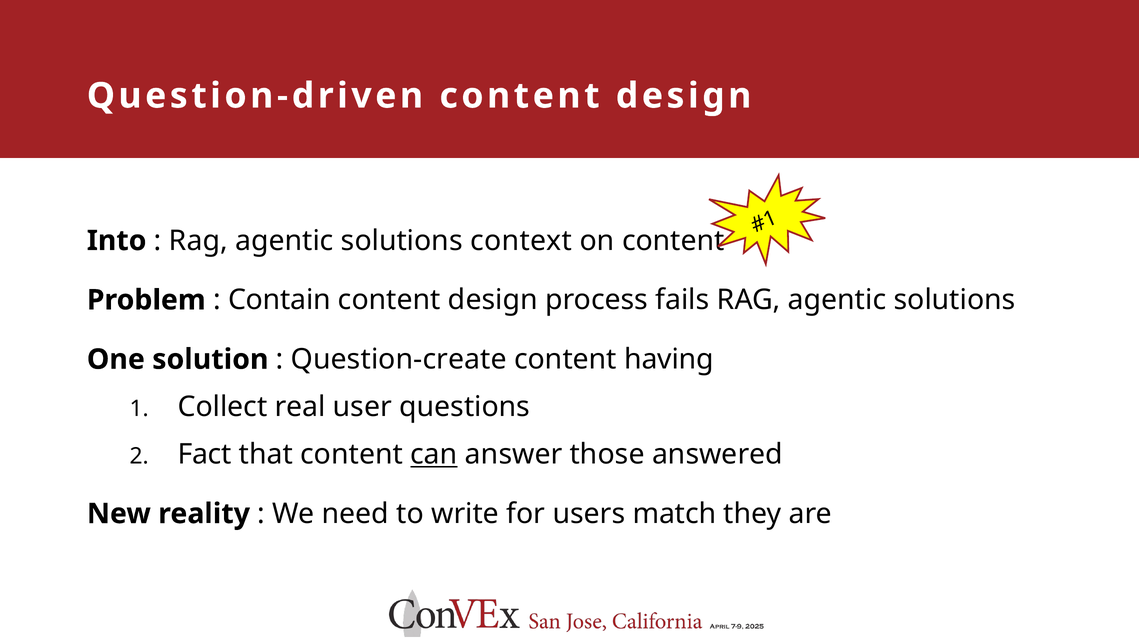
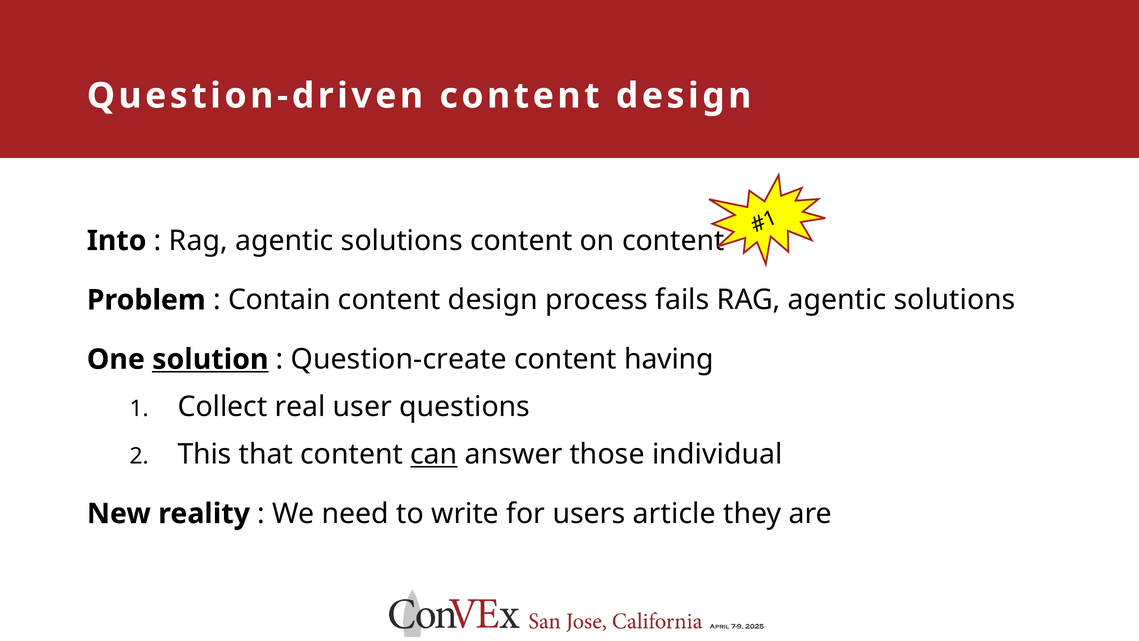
solutions context: context -> content (521, 241)
solution underline: none -> present (210, 359)
Fact: Fact -> This (205, 454)
answered: answered -> individual (717, 454)
match: match -> article (674, 513)
